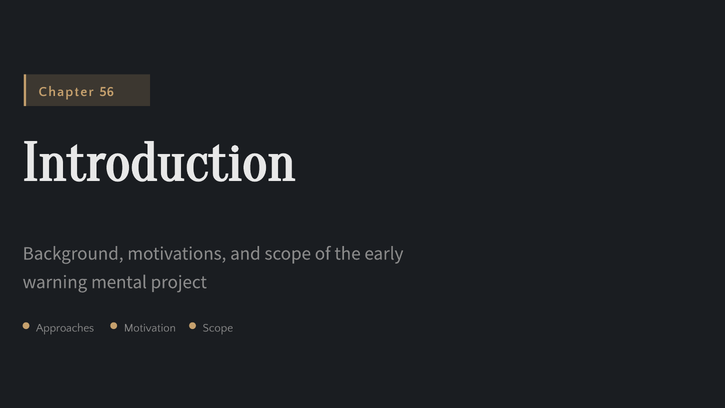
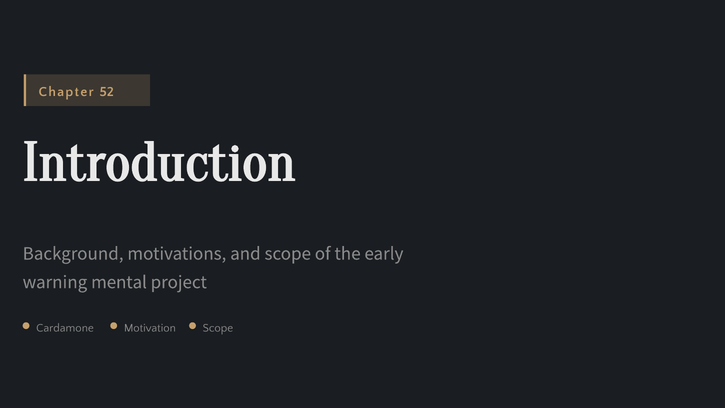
56: 56 -> 52 (107, 92)
Approaches: Approaches -> Cardamone (65, 328)
